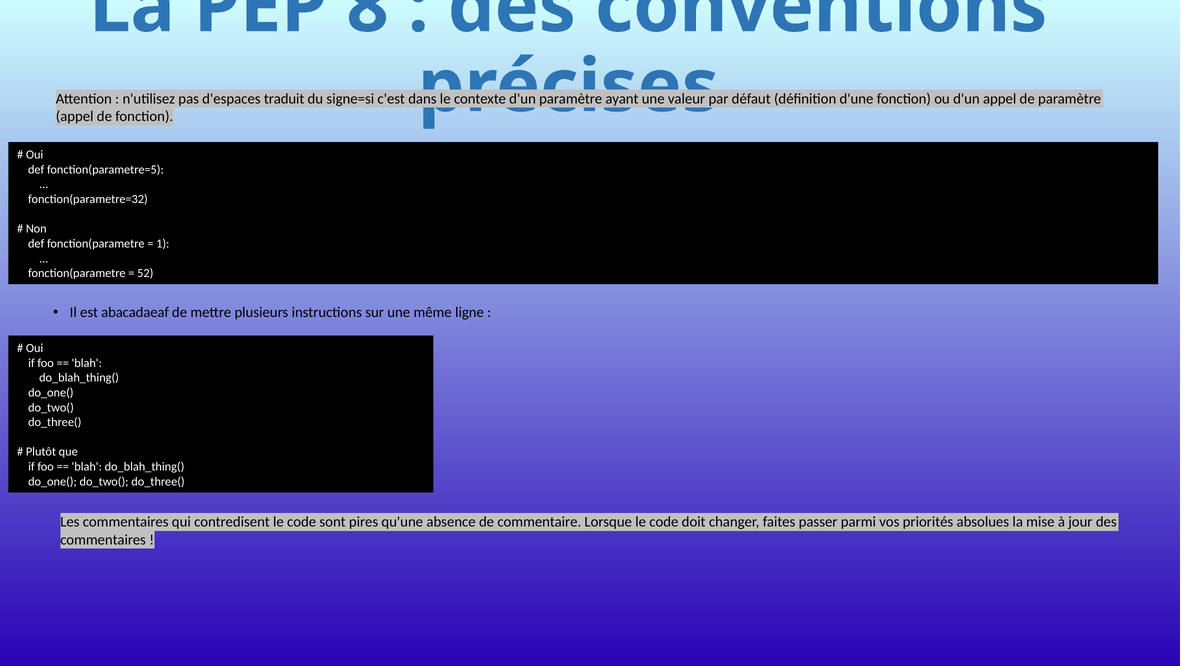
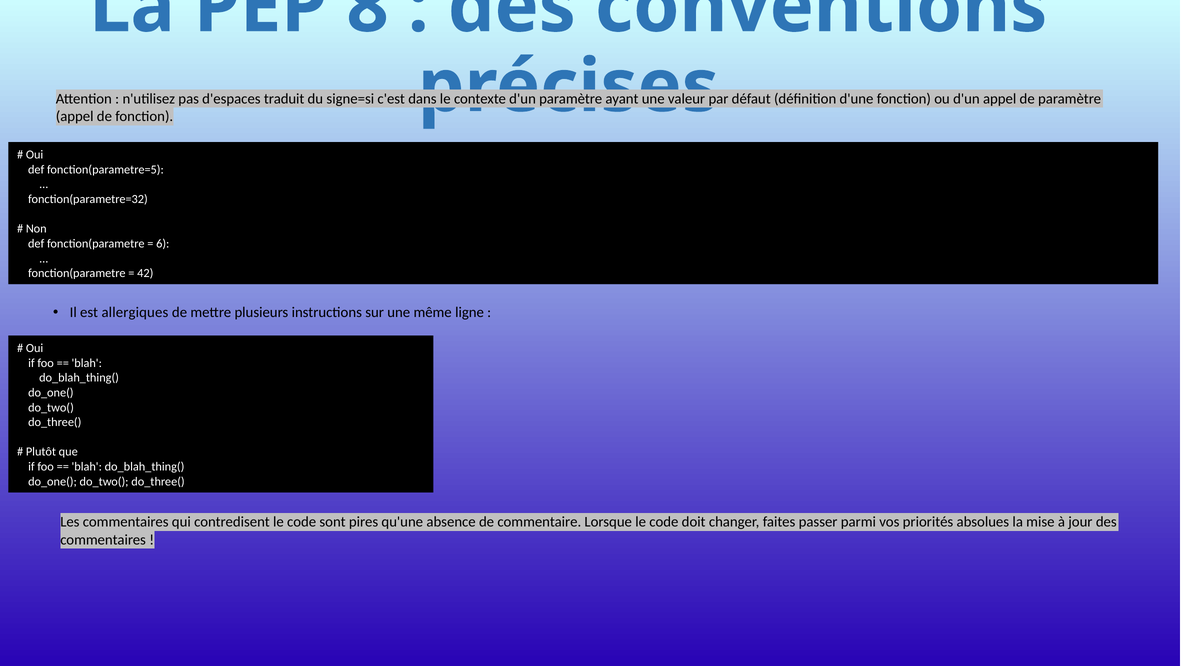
1: 1 -> 6 (163, 243)
52: 52 -> 42 (145, 273)
abacadaeaf: abacadaeaf -> allergiques (135, 312)
